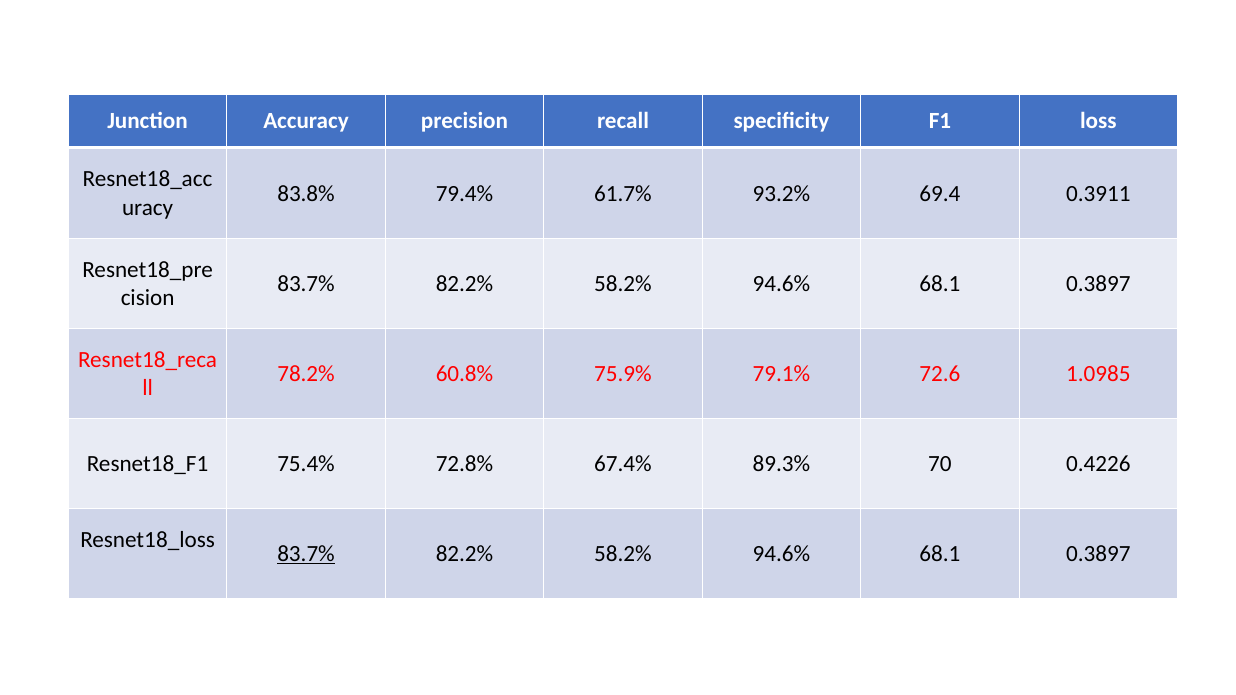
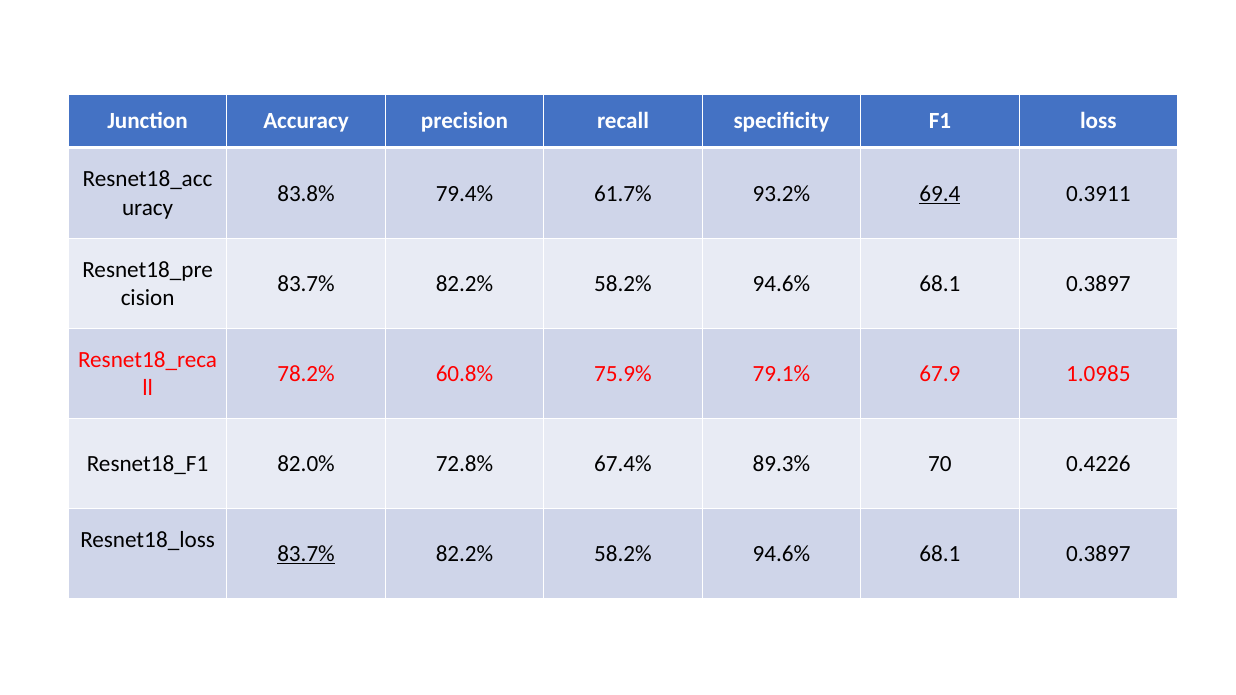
69.4 underline: none -> present (940, 193)
72.6: 72.6 -> 67.9 (940, 374)
75.4%: 75.4% -> 82.0% (306, 464)
